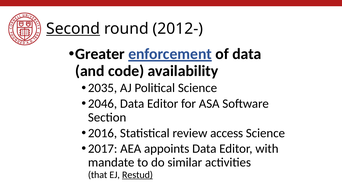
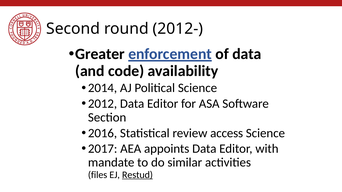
Second underline: present -> none (73, 29)
2035: 2035 -> 2014 (103, 88)
2046: 2046 -> 2012 (103, 104)
that: that -> files (98, 175)
